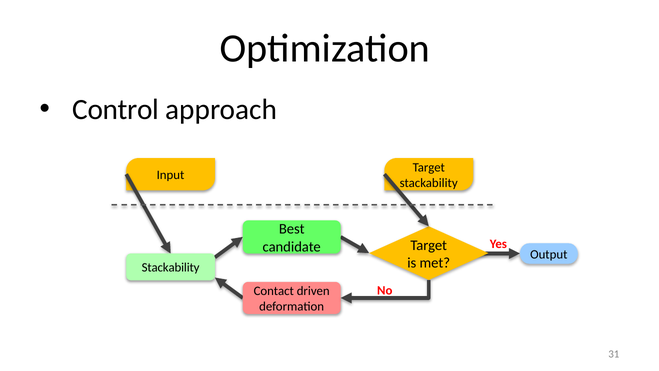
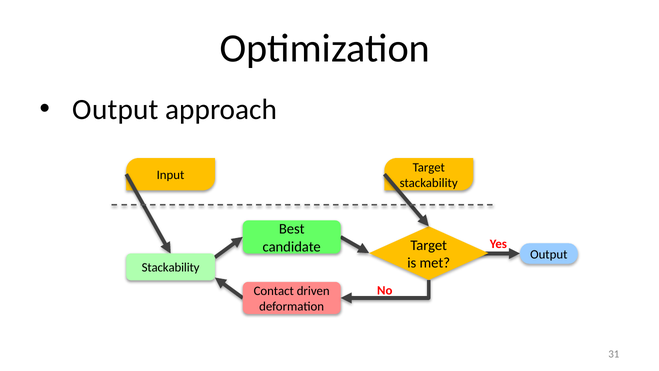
Control: Control -> Output (115, 109)
